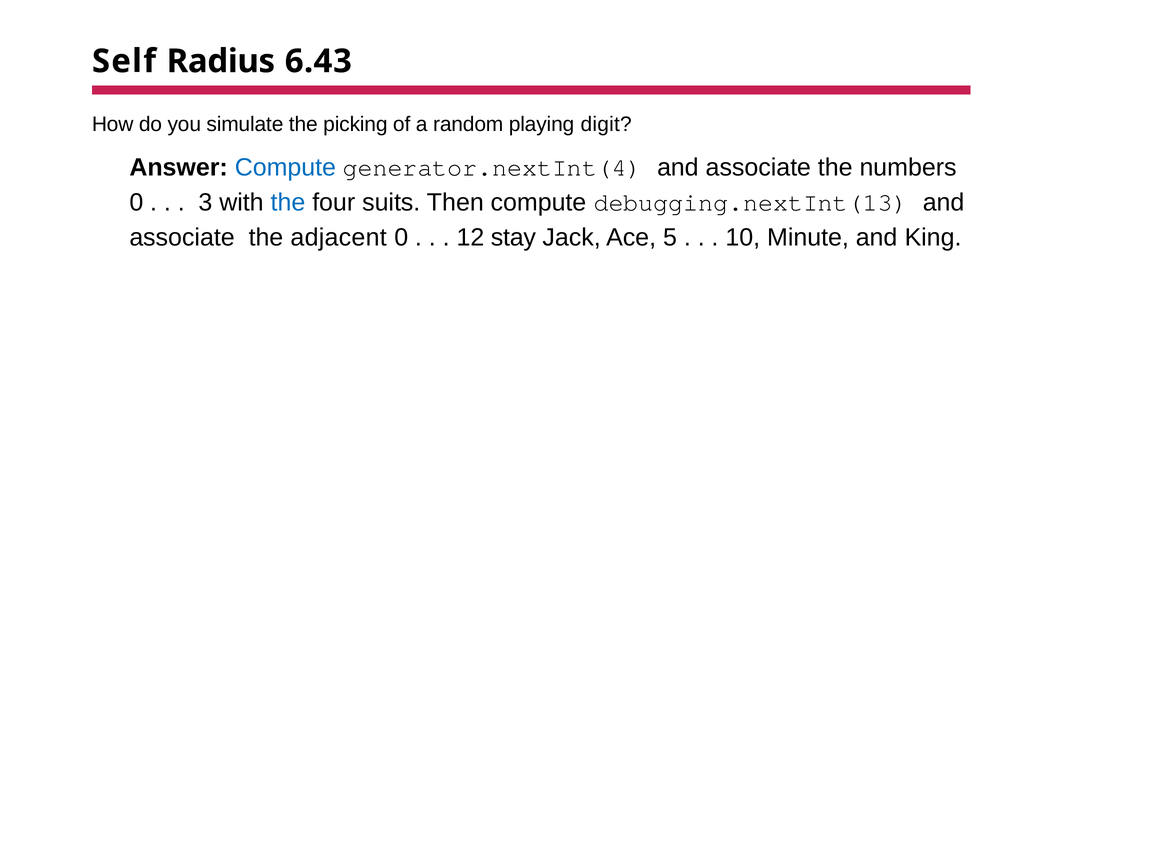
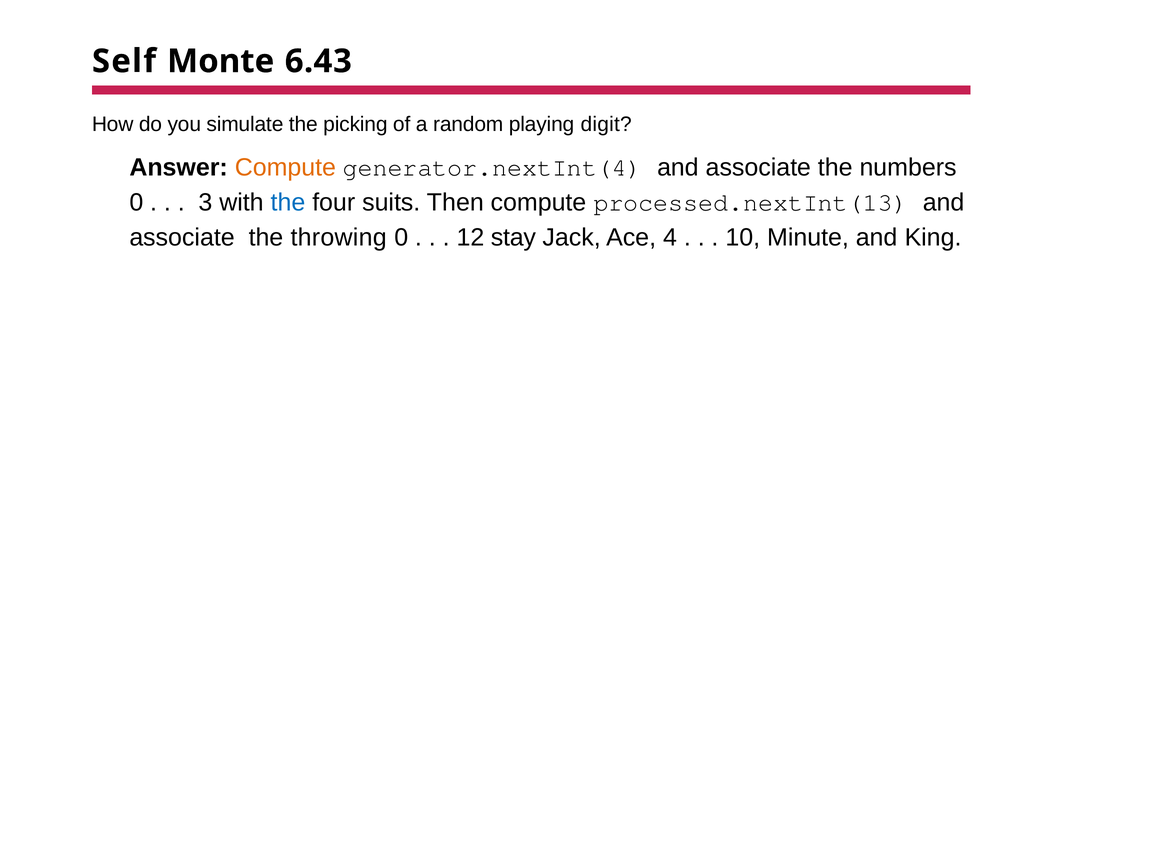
Radius: Radius -> Monte (221, 61)
Compute colour: blue -> orange (285, 167)
debugging.nextInt(13: debugging.nextInt(13 -> processed.nextInt(13 (751, 202)
adjacent: adjacent -> throwing (339, 237)
5: 5 -> 4 (670, 237)
